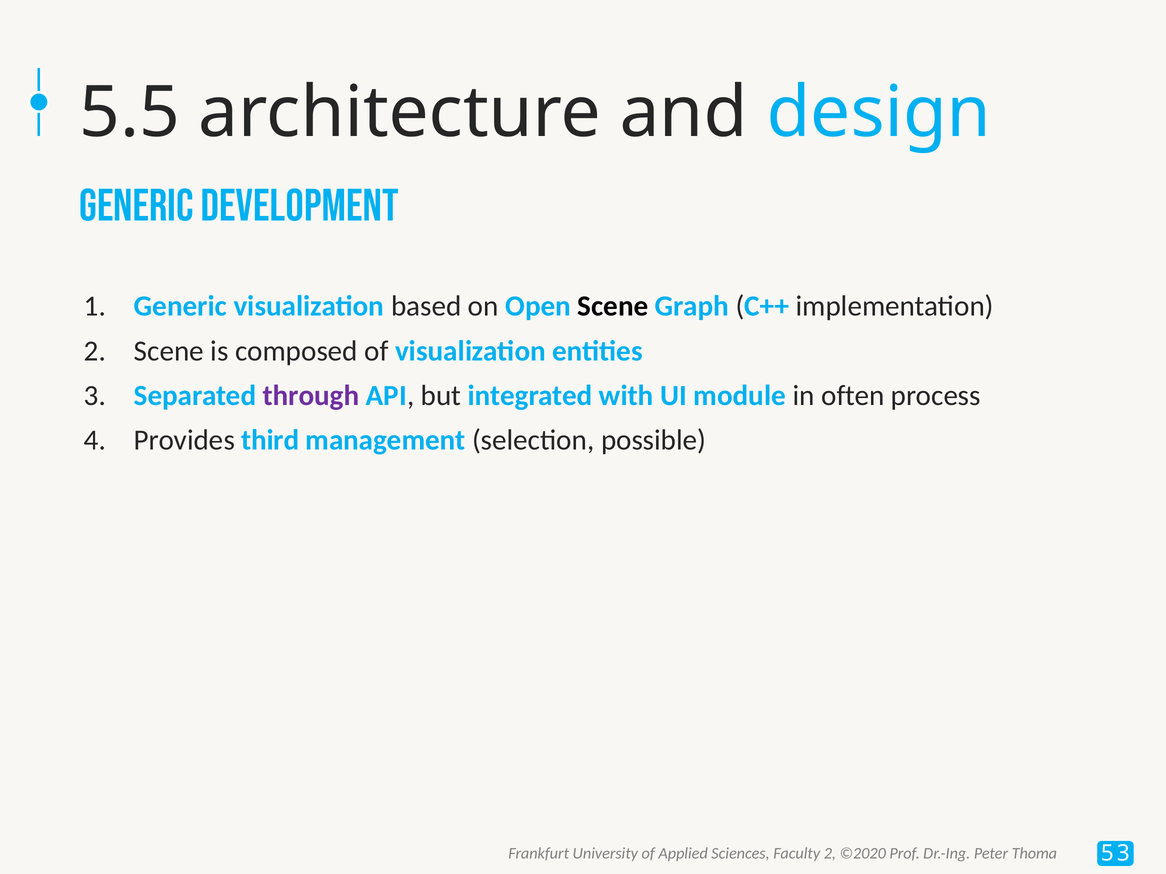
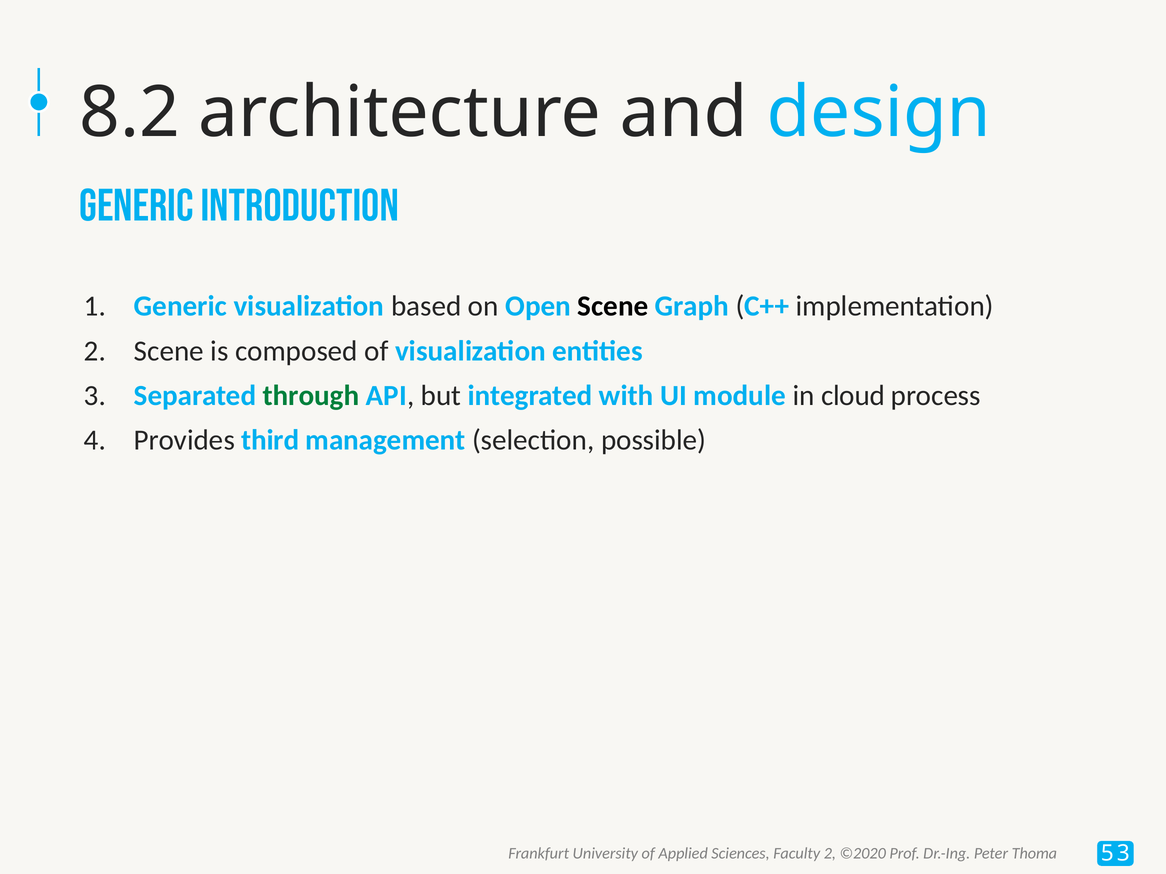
5.5: 5.5 -> 8.2 (130, 113)
Development: Development -> Introduction (300, 206)
through colour: purple -> green (311, 396)
often: often -> cloud (853, 396)
